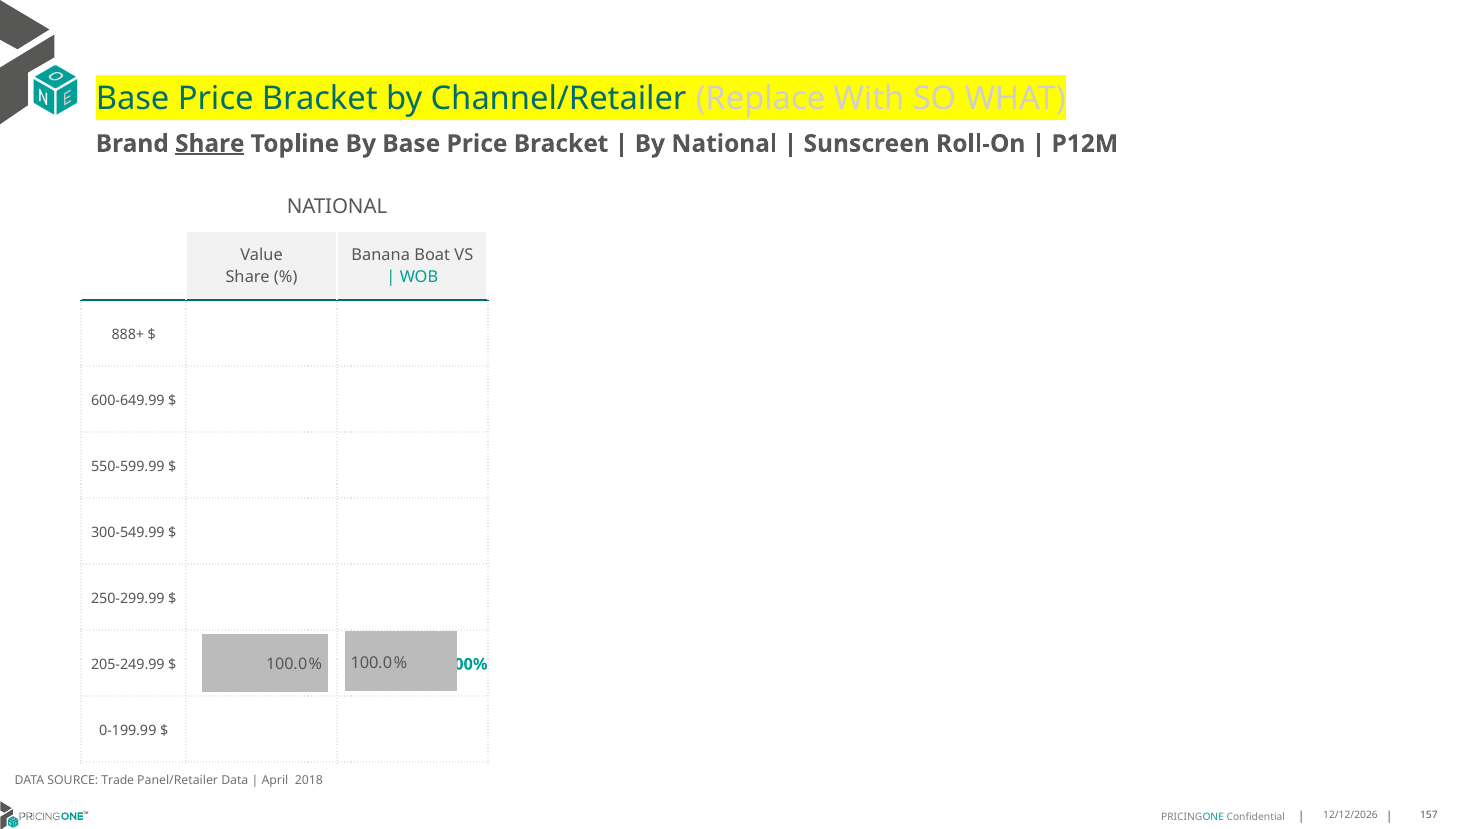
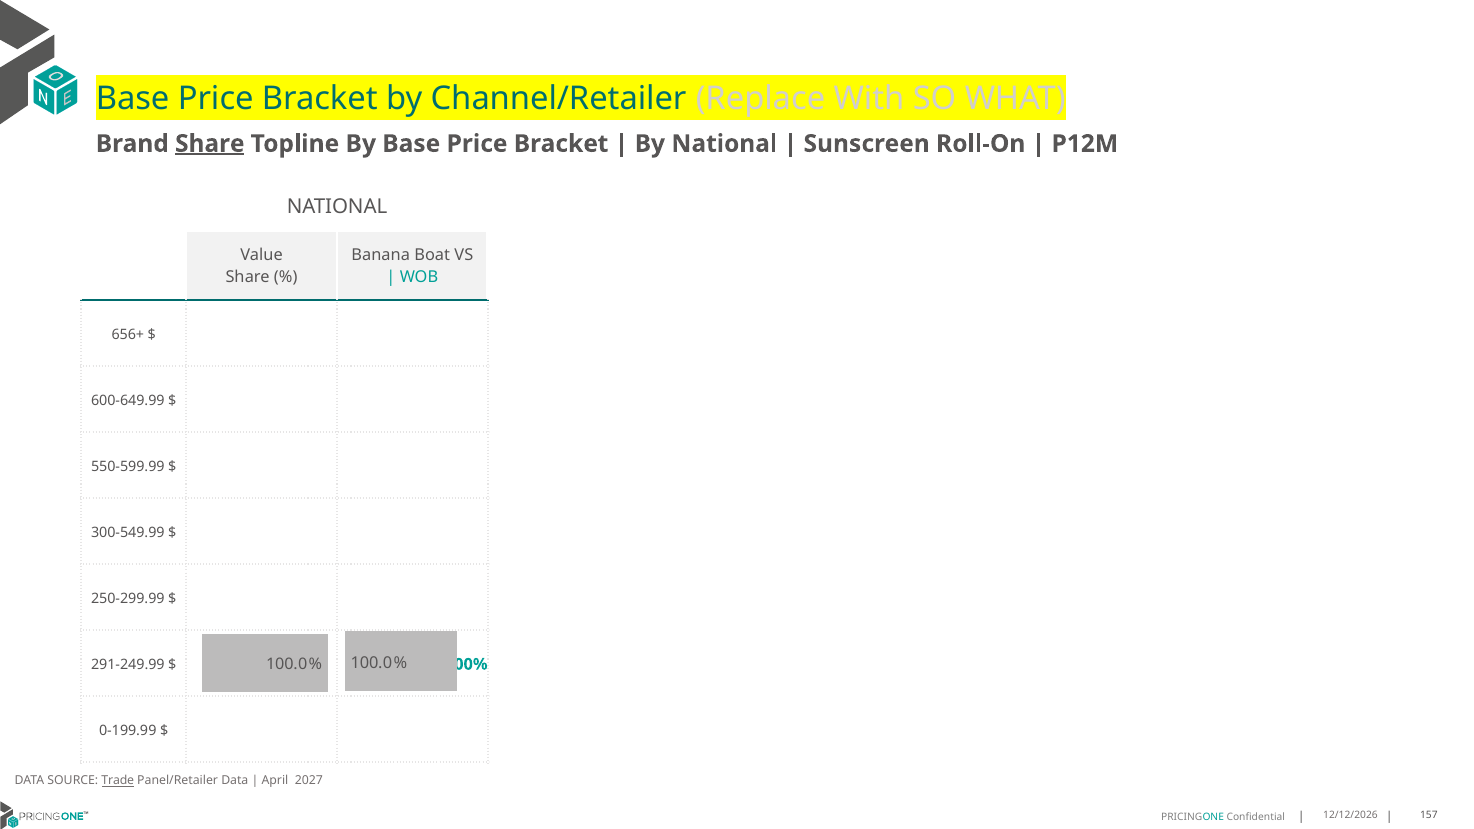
888+: 888+ -> 656+ (128, 335)
205-249.99: 205-249.99 -> 291-249.99 (128, 665)
Trade underline: none -> present (118, 781)
2018: 2018 -> 2027 (309, 781)
